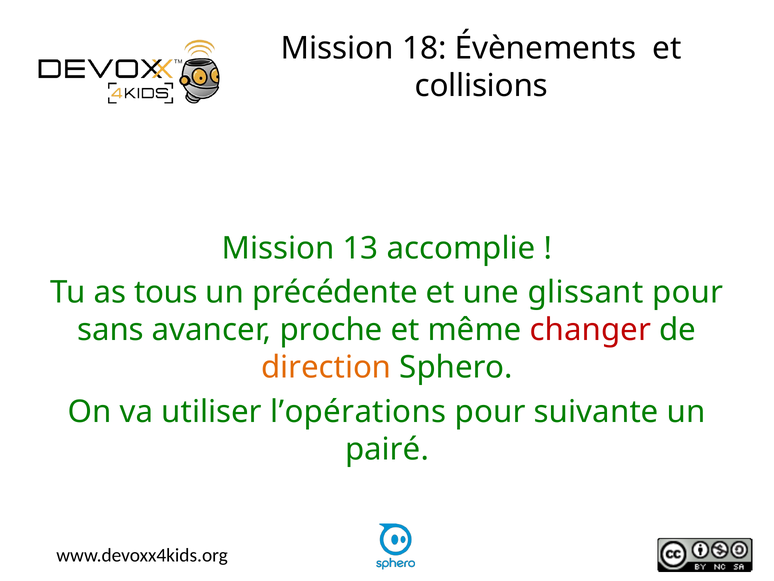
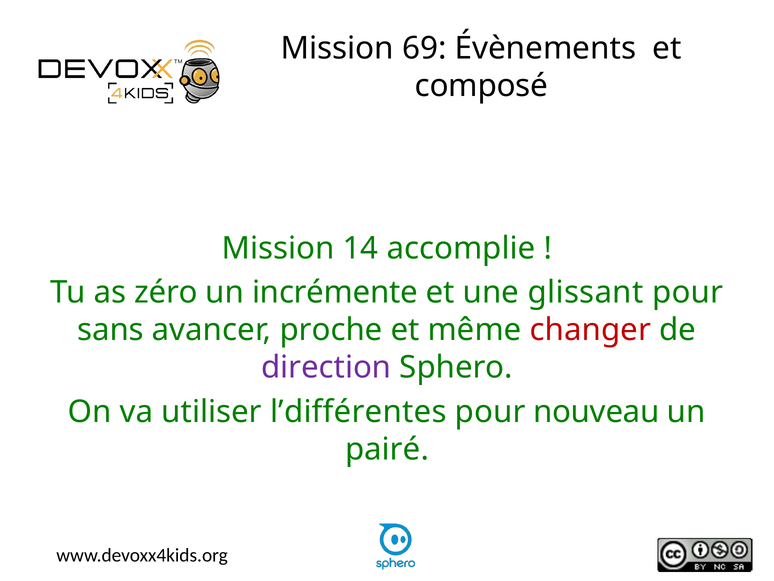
18: 18 -> 69 (424, 48)
collisions: collisions -> composé (481, 86)
13: 13 -> 14 (360, 248)
tous: tous -> zéro (166, 292)
précédente: précédente -> incrémente (335, 292)
direction colour: orange -> purple (326, 367)
l’opérations: l’opérations -> l’différentes (358, 411)
suivante: suivante -> nouveau (596, 411)
